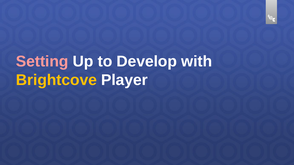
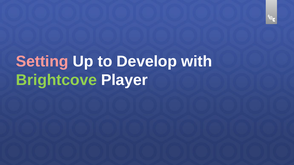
Brightcove colour: yellow -> light green (56, 80)
